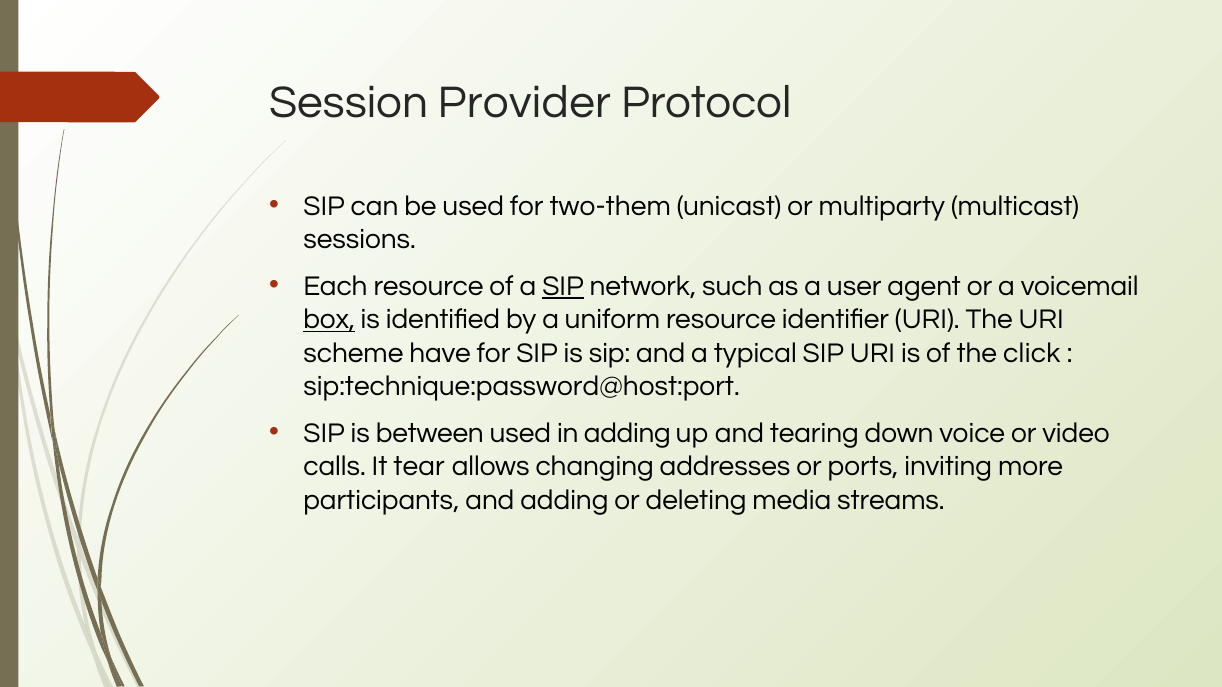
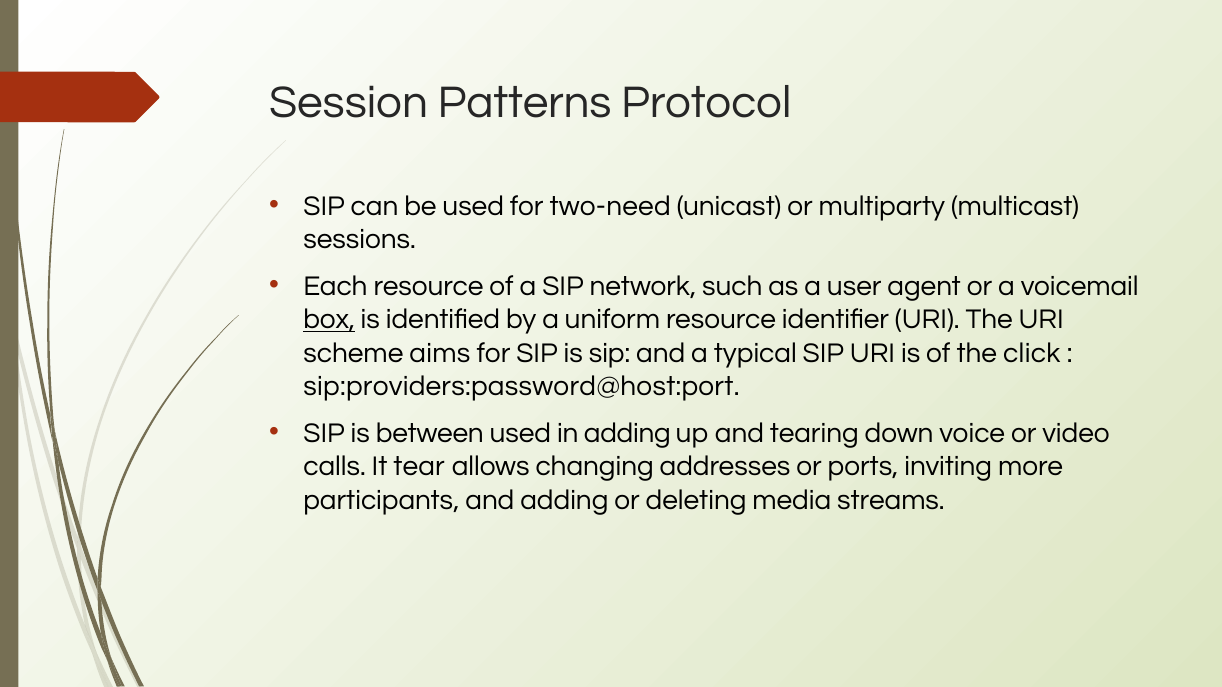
Provider: Provider -> Patterns (525, 102)
two-them: two-them -> two-need (610, 206)
SIP underline: present -> none (563, 286)
have: have -> aims (440, 353)
sip:technique:password@host:port: sip:technique:password@host:port -> sip:providers:password@host:port (521, 387)
